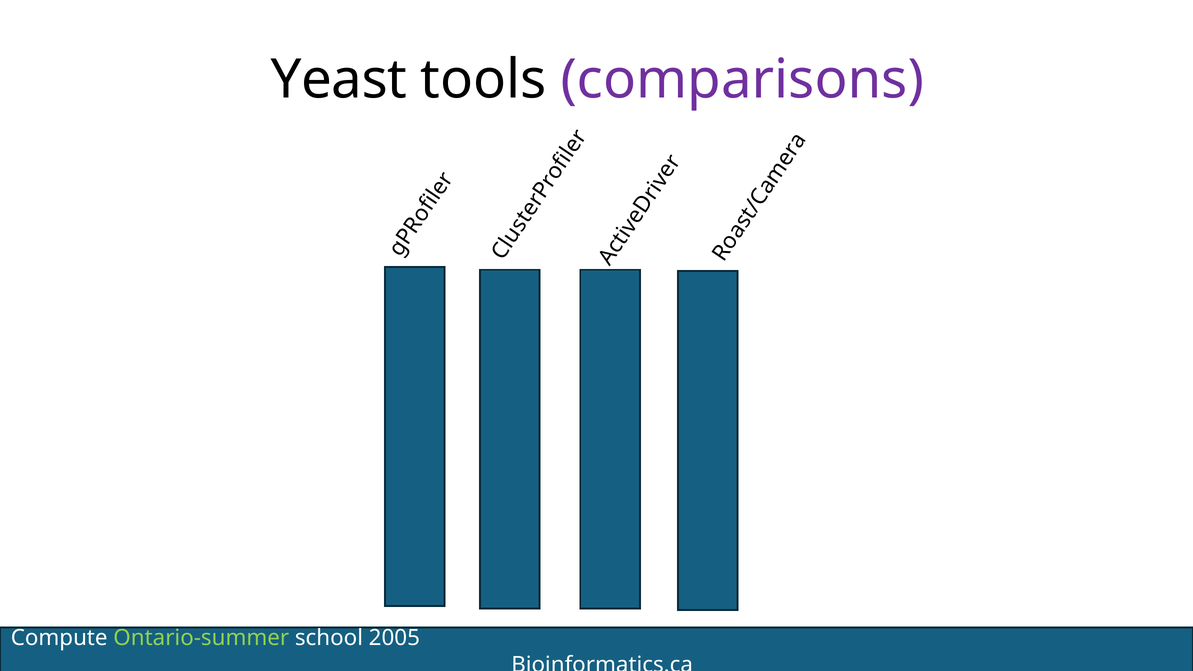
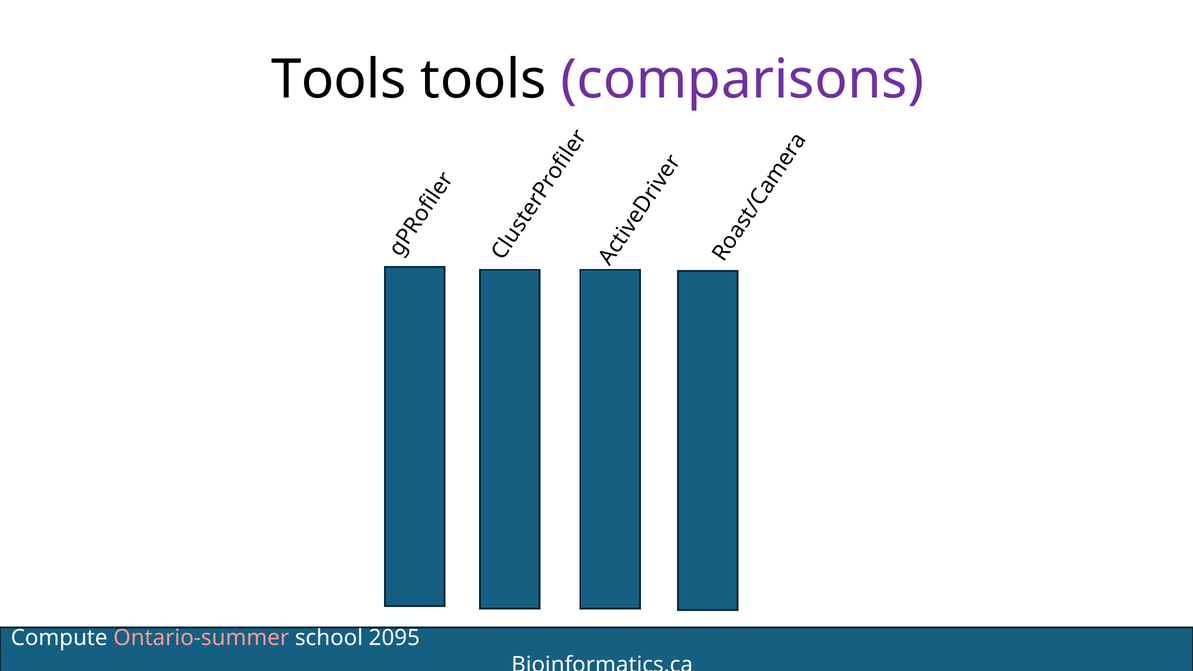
Yeast: Yeast -> Tools (339, 80)
Ontario-summer colour: light green -> pink (201, 638)
2005: 2005 -> 2095 (394, 638)
